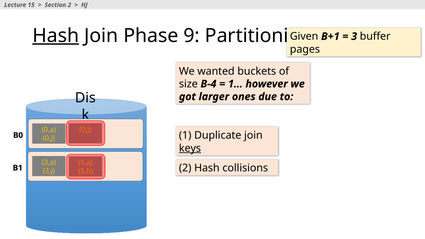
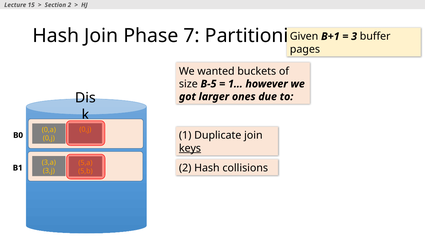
Hash underline: present -> none (56, 36)
9: 9 -> 7 (192, 36)
B-4: B-4 -> B-5 (208, 84)
